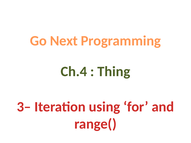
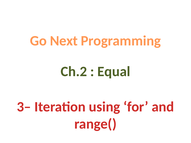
Ch.4: Ch.4 -> Ch.2 (74, 72)
Thing: Thing -> Equal (114, 72)
